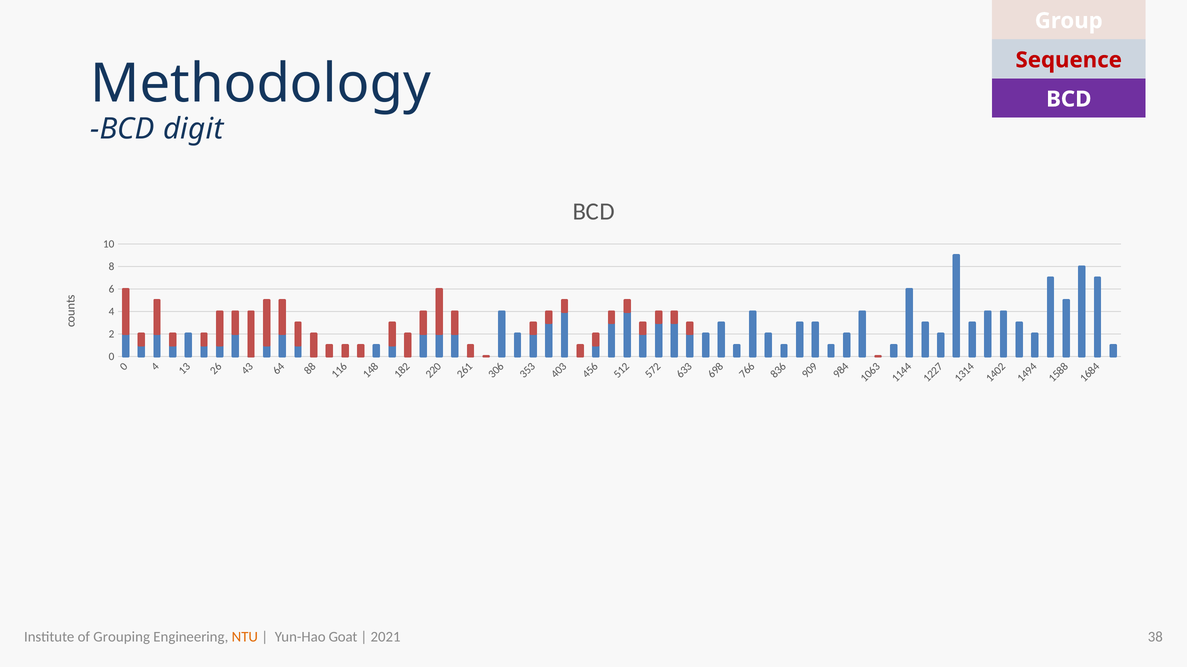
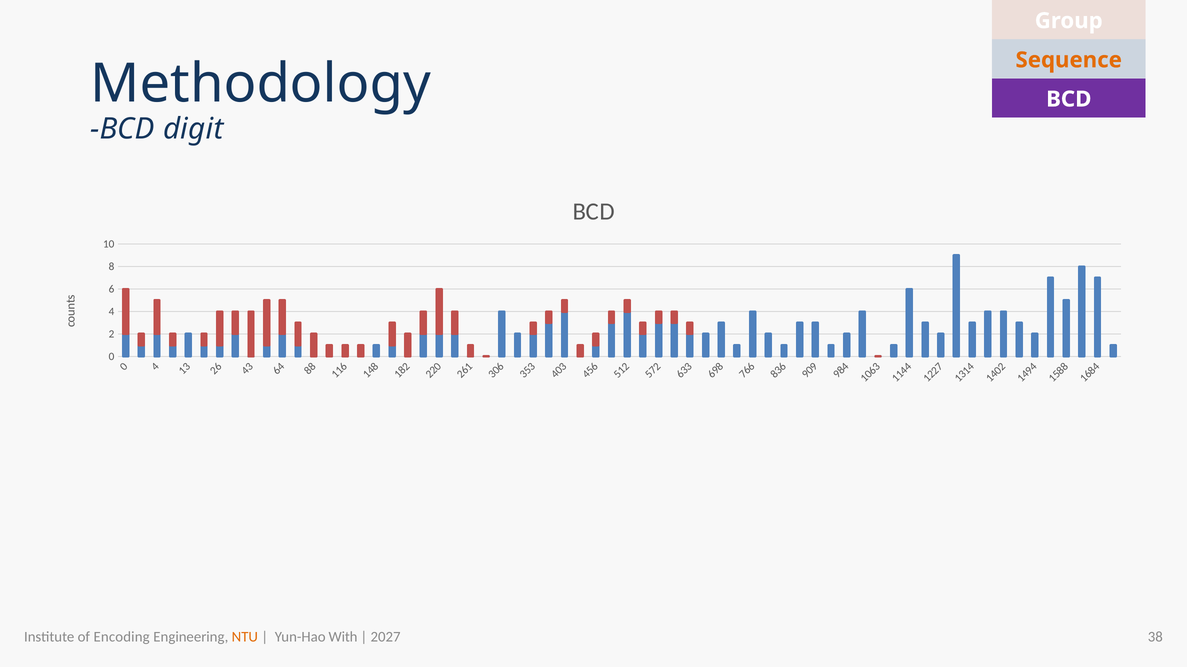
Sequence colour: red -> orange (1069, 60)
Grouping: Grouping -> Encoding (122, 638)
Goat: Goat -> With (343, 638)
2021: 2021 -> 2027 (386, 638)
